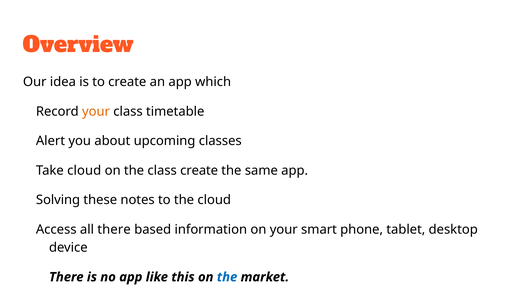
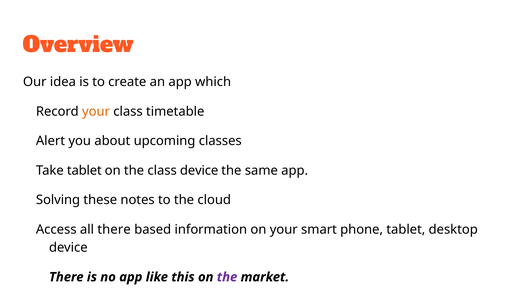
Take cloud: cloud -> tablet (84, 171)
class create: create -> device (199, 171)
the colour: blue -> purple (227, 277)
